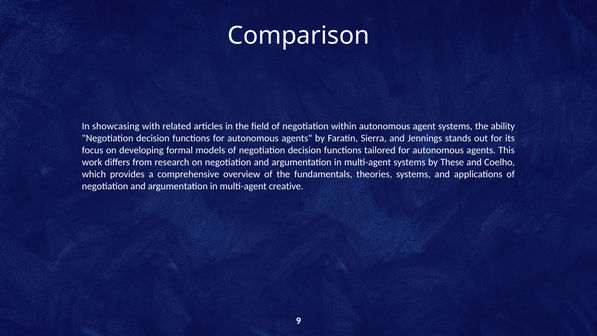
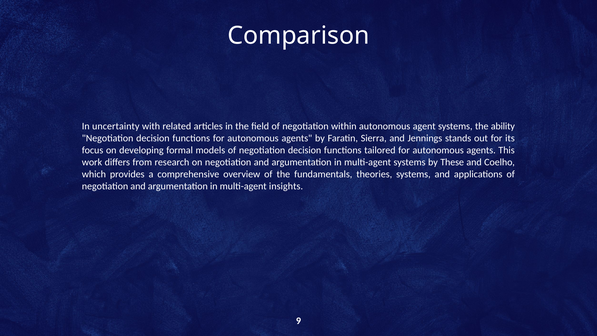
showcasing: showcasing -> uncertainty (116, 126)
creative: creative -> insights (286, 186)
